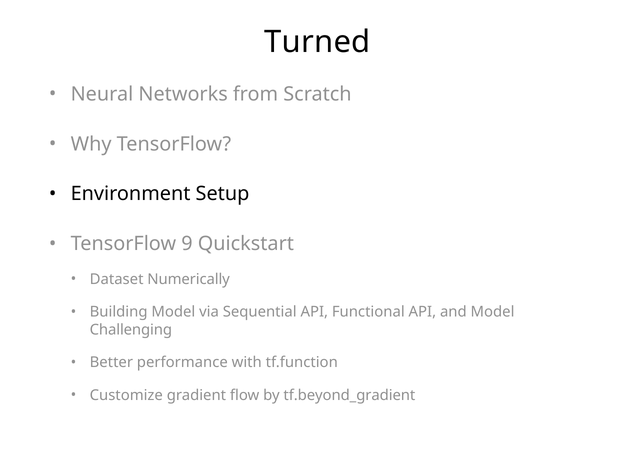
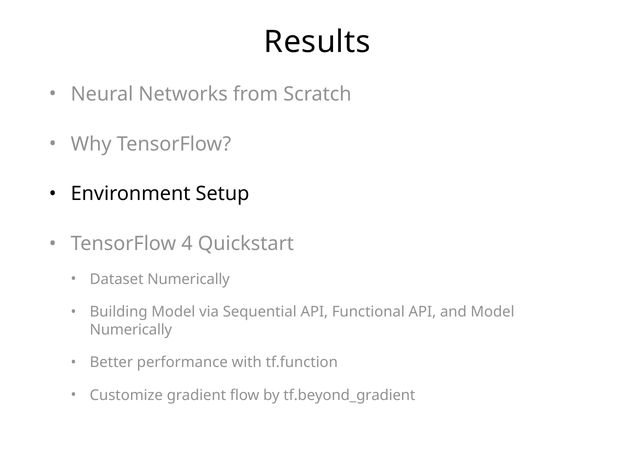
Turned: Turned -> Results (317, 42)
9: 9 -> 4 (187, 244)
Challenging: Challenging -> Numerically (131, 330)
